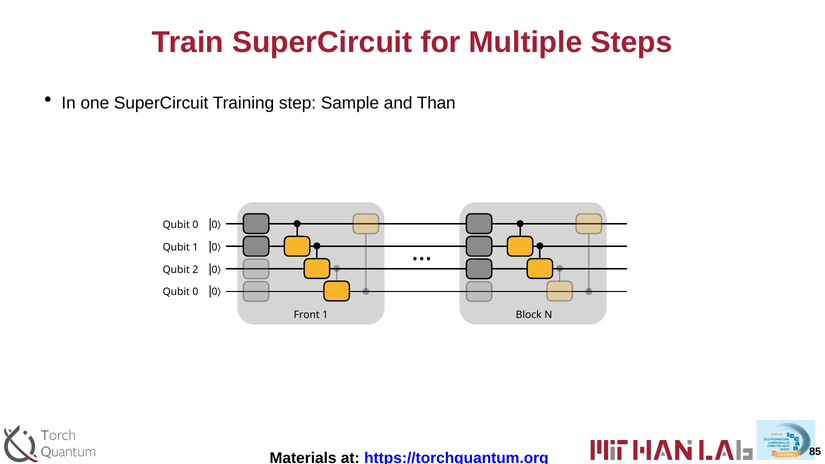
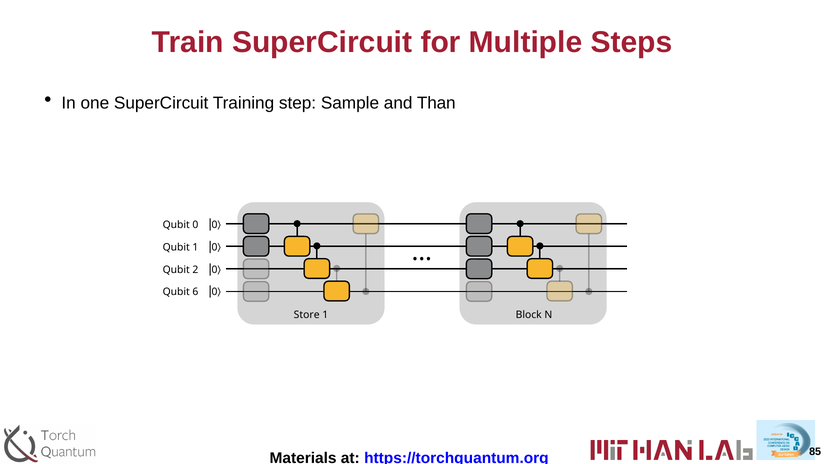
0: 0 -> 6 (195, 292)
Front: Front -> Store (307, 315)
